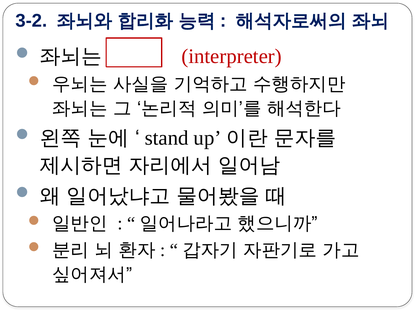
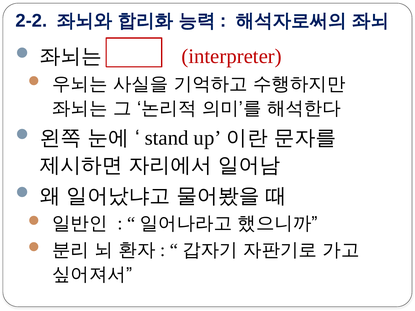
3-2: 3-2 -> 2-2 (31, 21)
